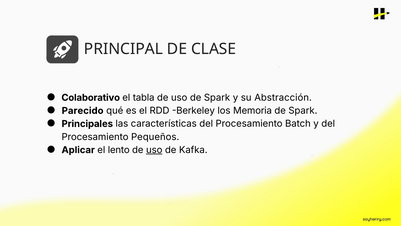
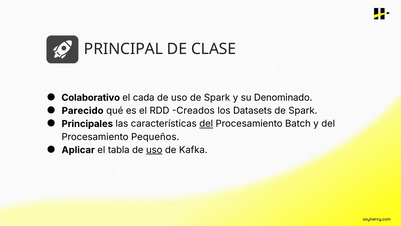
tabla: tabla -> cada (144, 97)
Abstracción: Abstracción -> Denominado (283, 97)
Berkeley: Berkeley -> Creados (193, 111)
Memoria: Memoria -> Datasets (252, 111)
del underline: none -> present (206, 124)
lento: lento -> tabla (119, 150)
